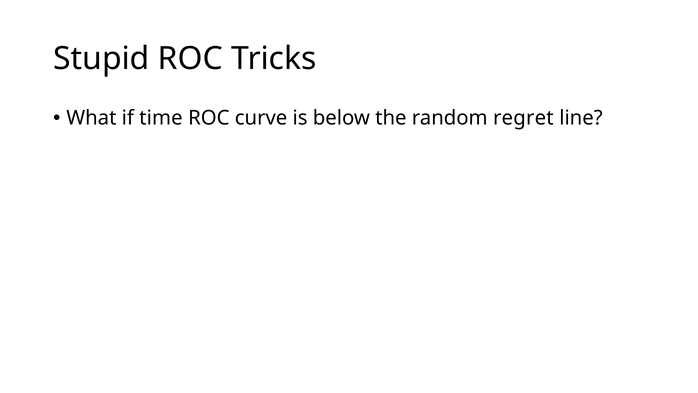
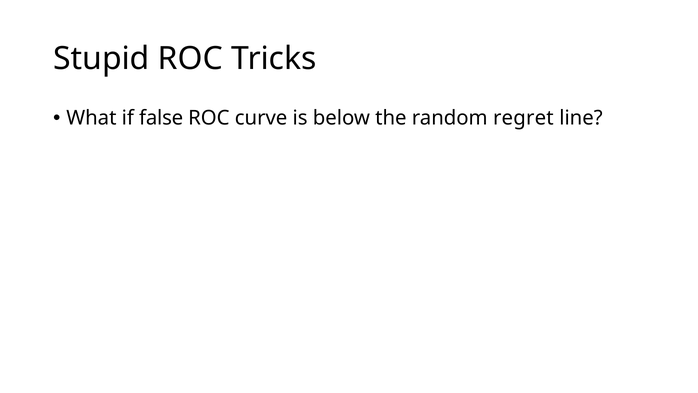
time: time -> false (161, 118)
